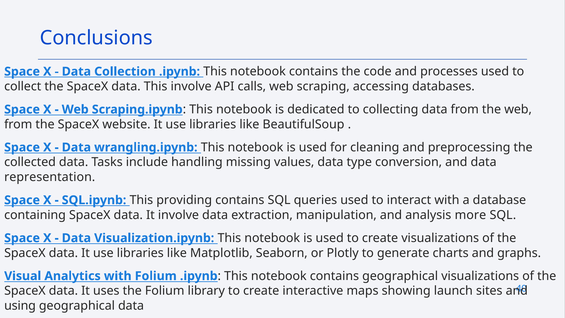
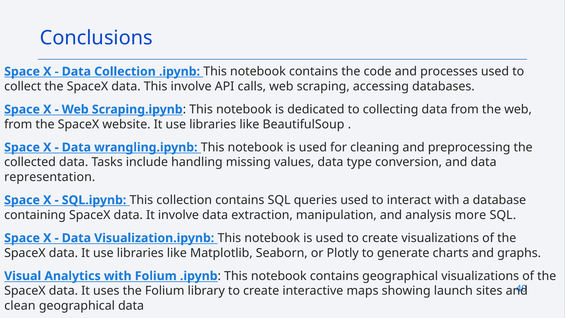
This providing: providing -> collection (184, 200)
using: using -> clean (20, 306)
